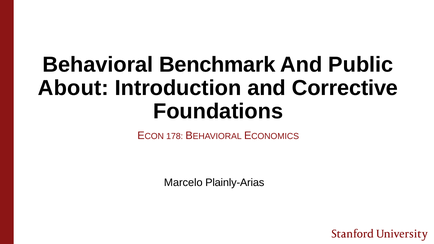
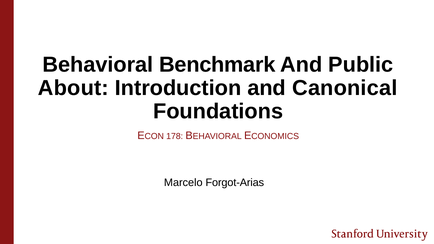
Corrective: Corrective -> Canonical (345, 88)
Plainly-Arias: Plainly-Arias -> Forgot-Arias (235, 183)
